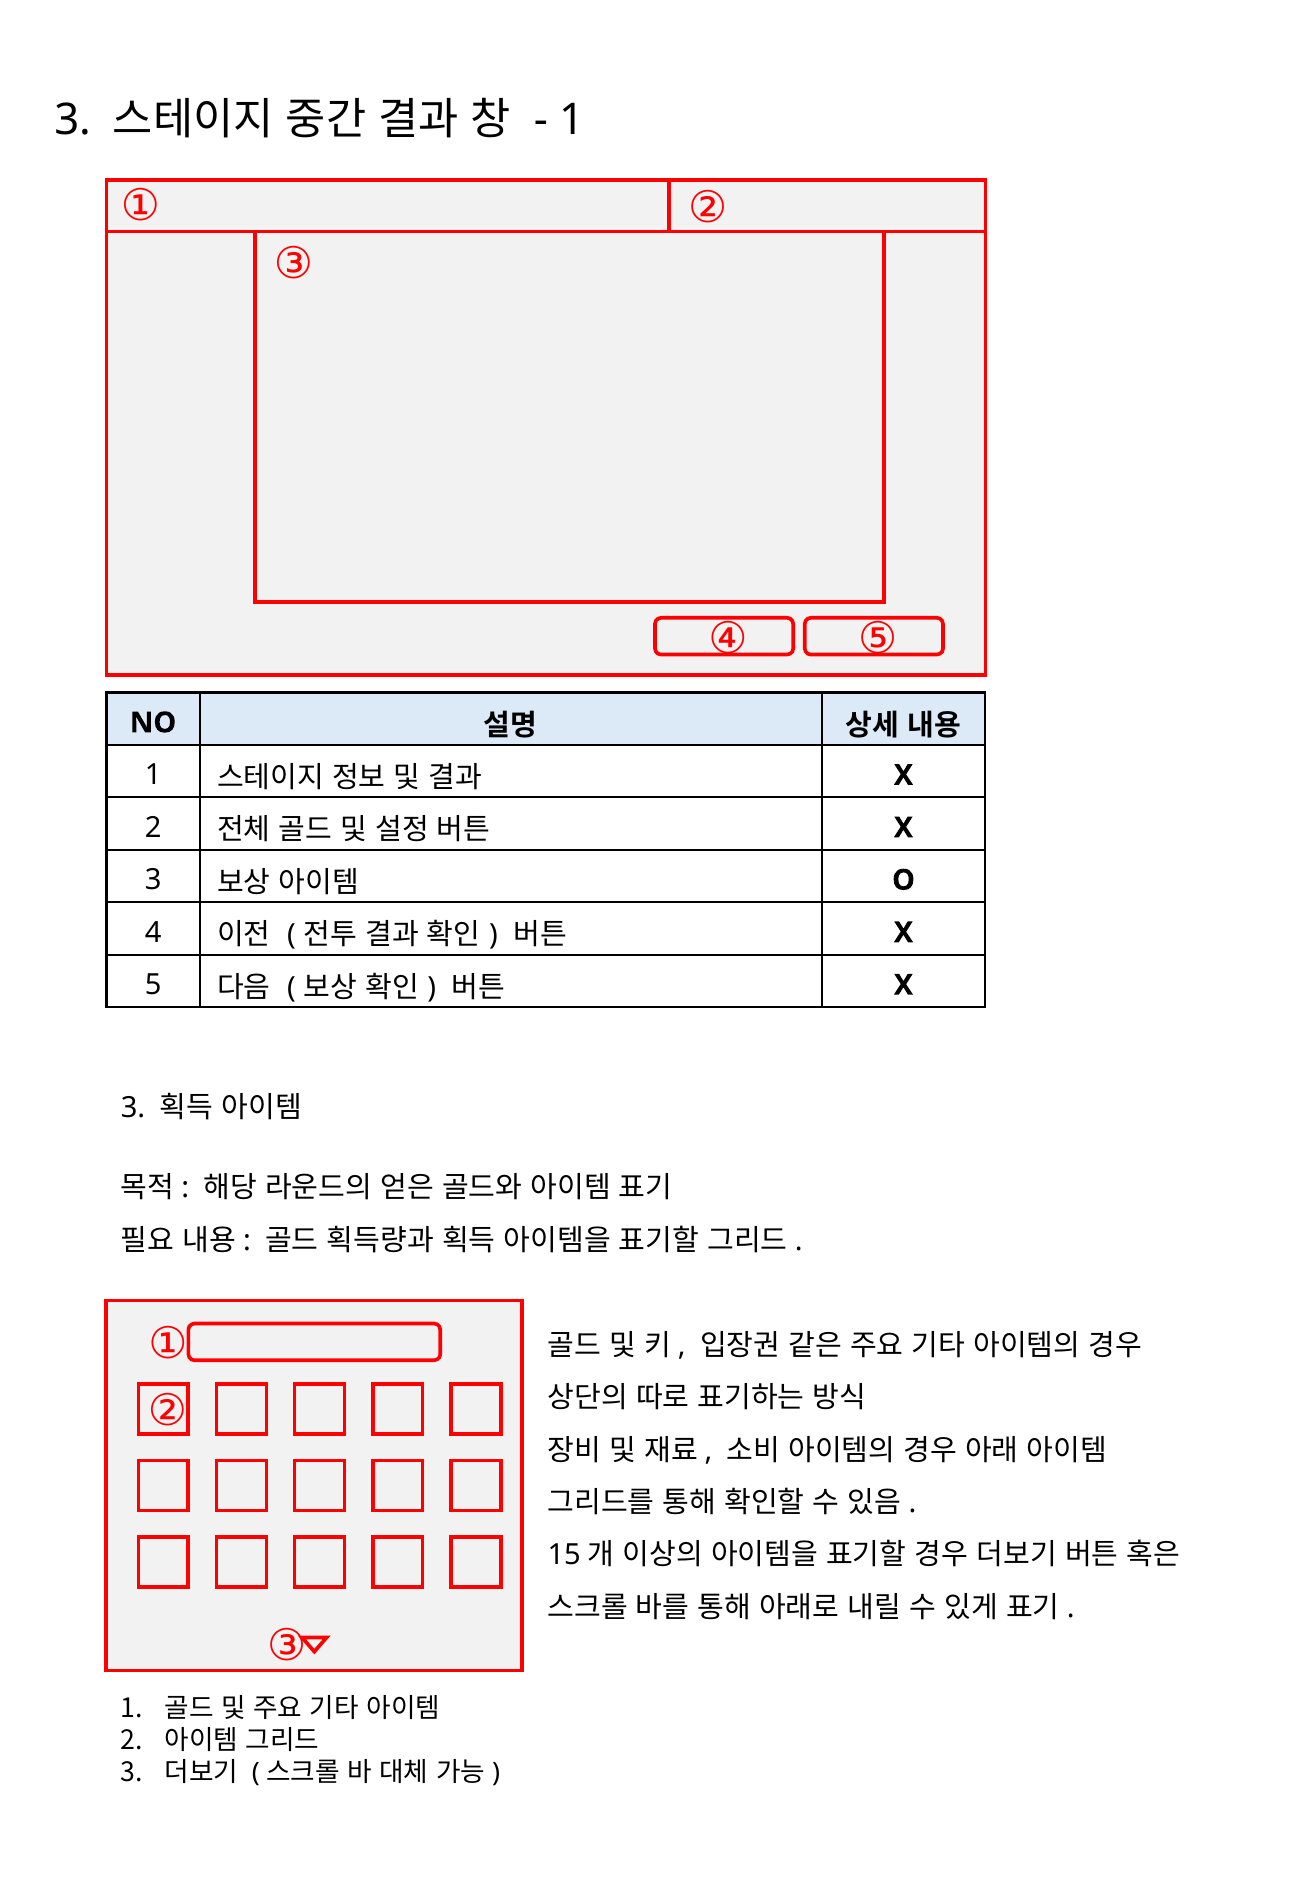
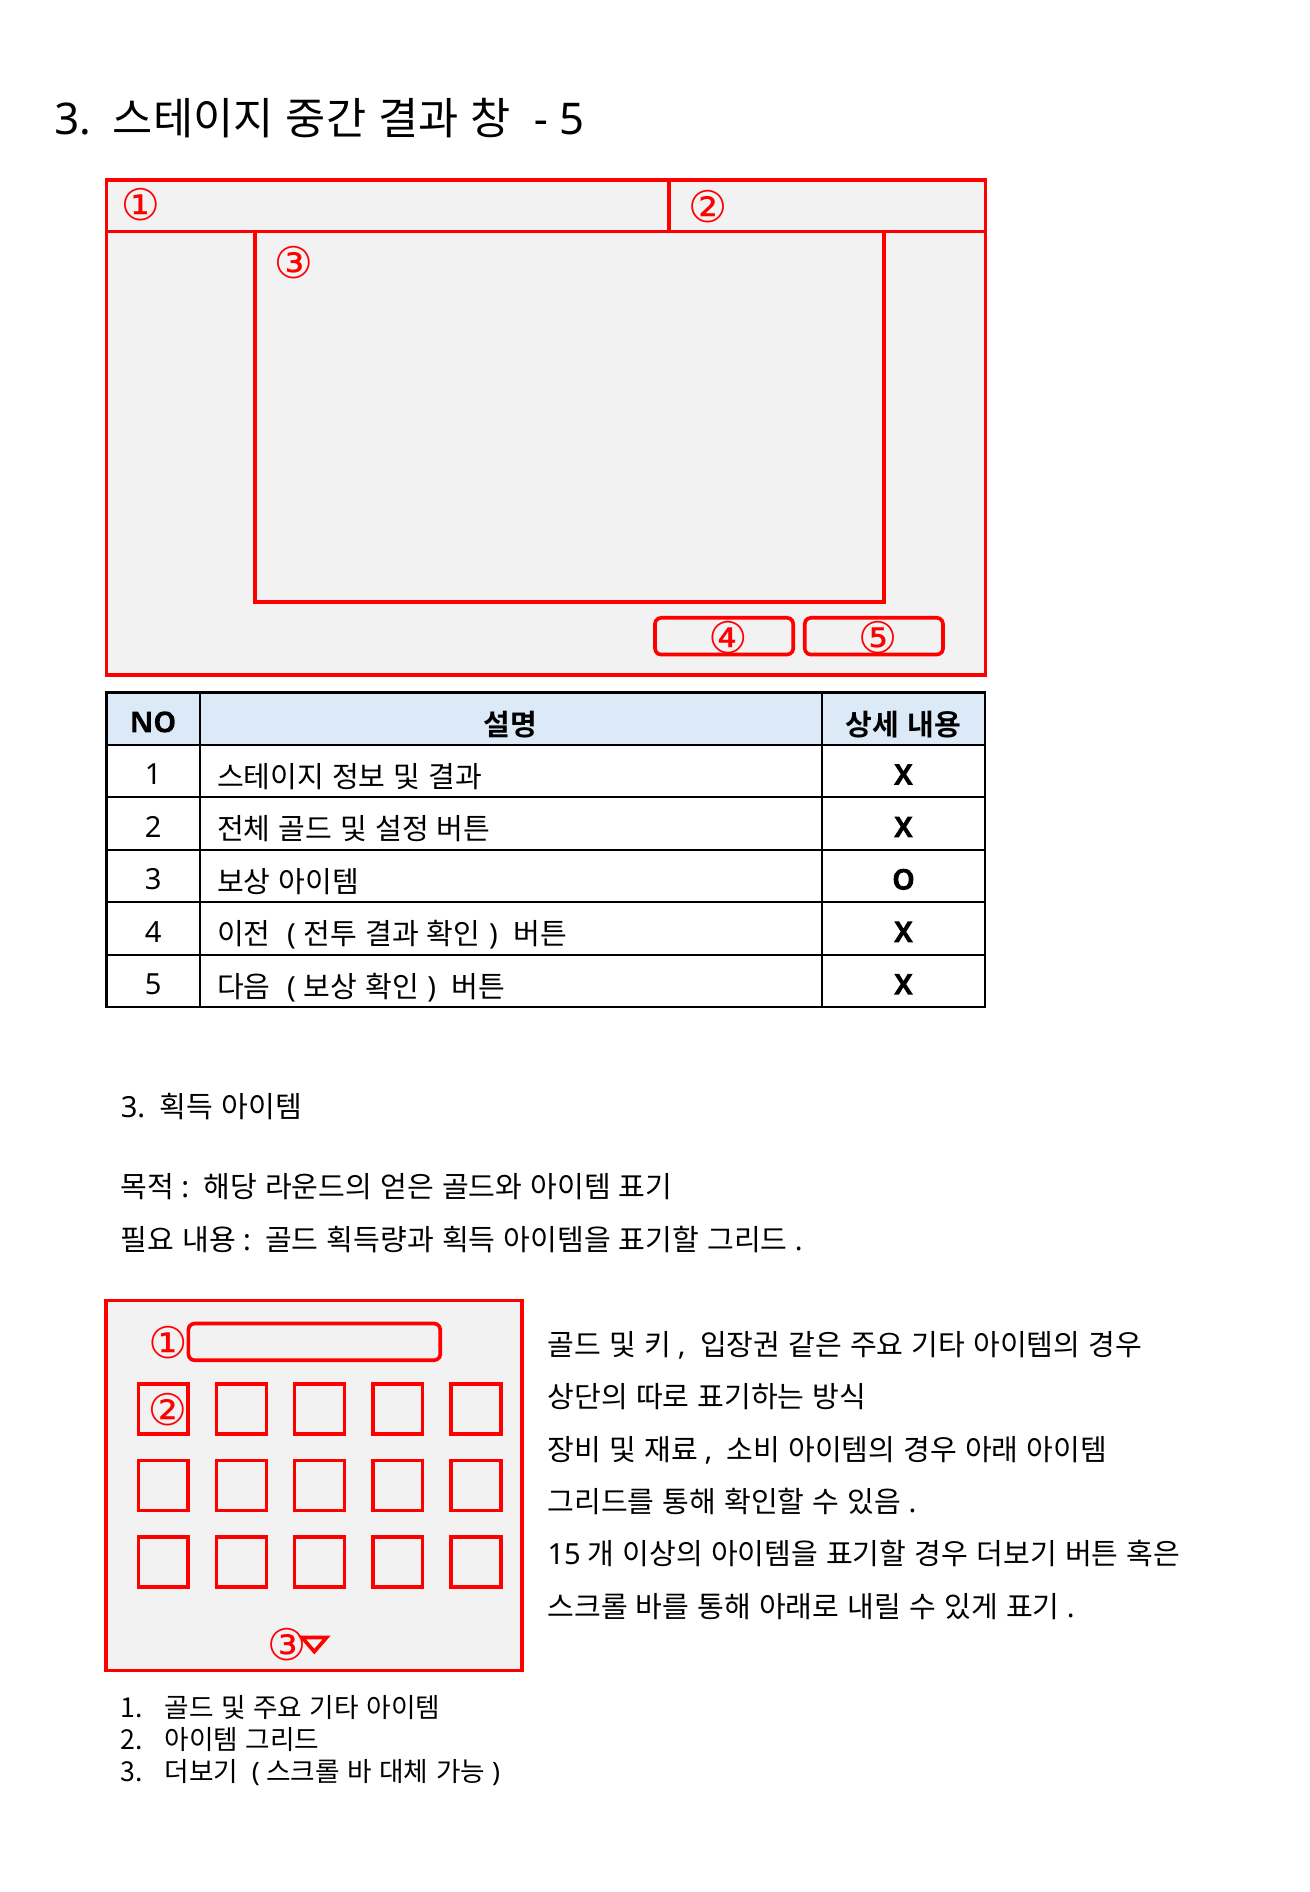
1: 1 -> 5 (572, 120)
